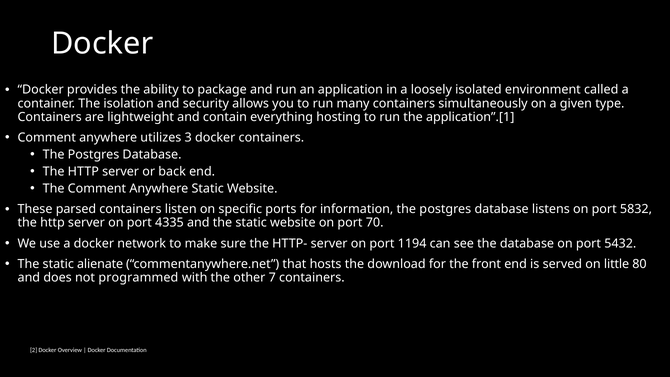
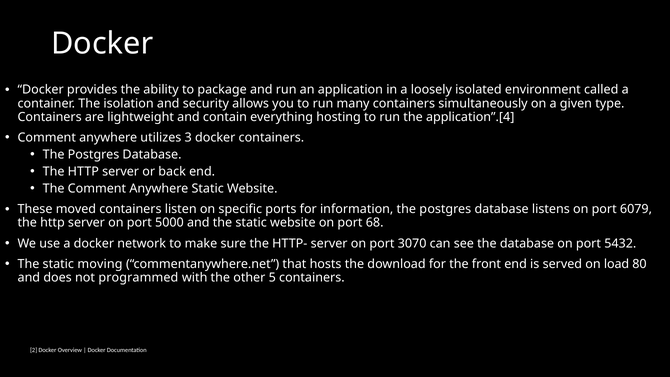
application”.[1: application”.[1 -> application”.[4 (470, 117)
parsed: parsed -> moved (76, 209)
5832: 5832 -> 6079 (636, 209)
4335: 4335 -> 5000 (169, 223)
70: 70 -> 68 (375, 223)
1194: 1194 -> 3070 (412, 243)
alienate: alienate -> moving (100, 264)
little: little -> load (617, 264)
7: 7 -> 5 (272, 277)
